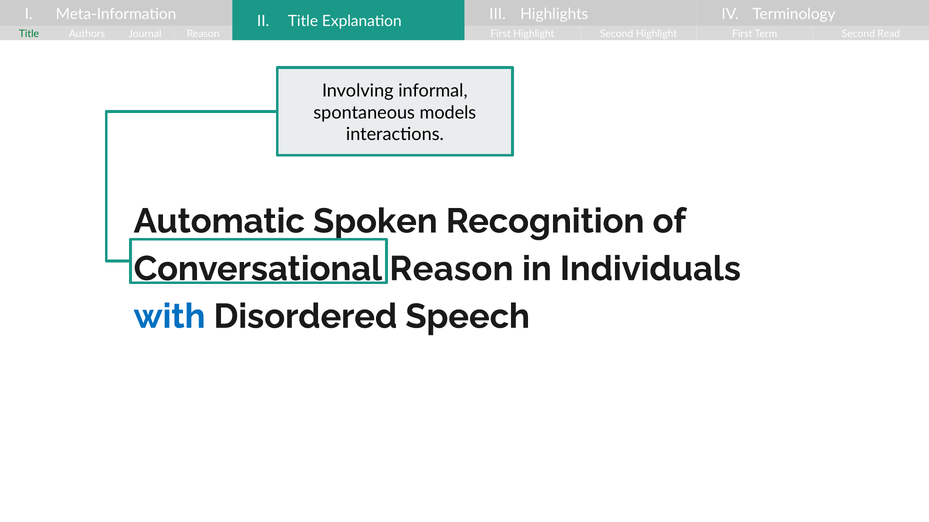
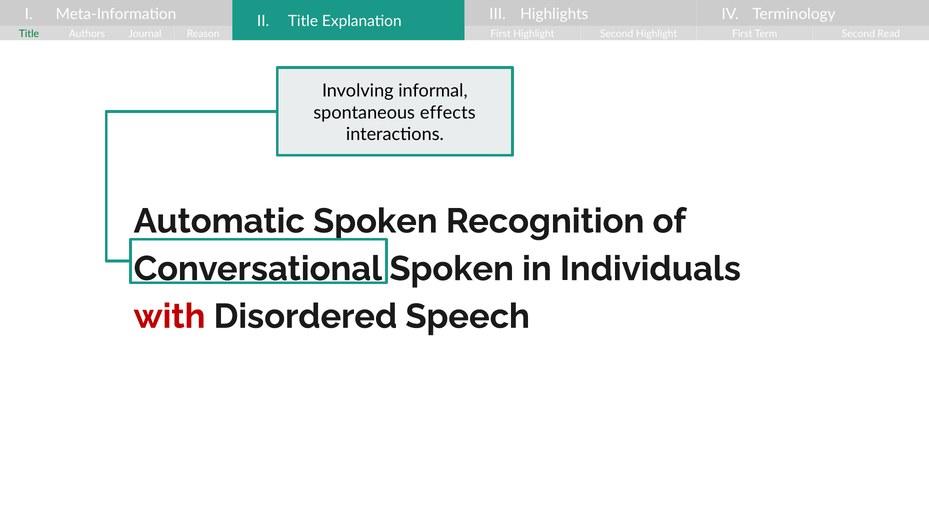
models: models -> effects (448, 113)
Conversational Reason: Reason -> Spoken (452, 269)
with colour: blue -> red (170, 317)
